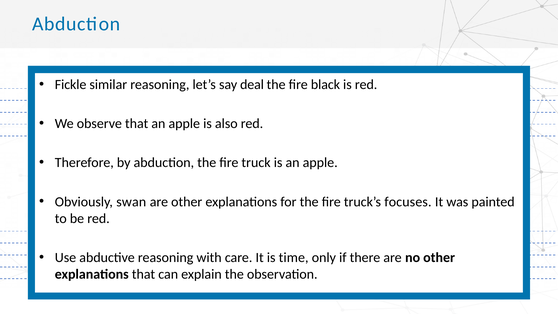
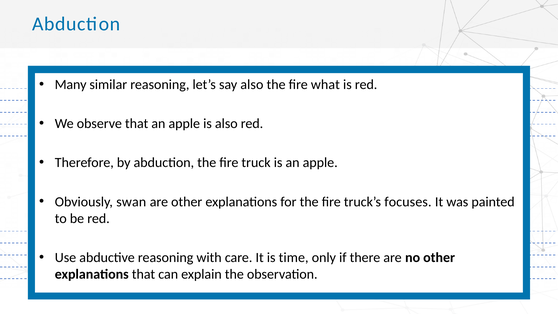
Fickle: Fickle -> Many (71, 85)
say deal: deal -> also (252, 85)
black: black -> what (325, 85)
